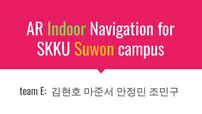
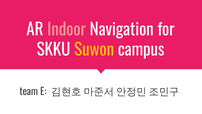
Indoor colour: light green -> pink (67, 30)
